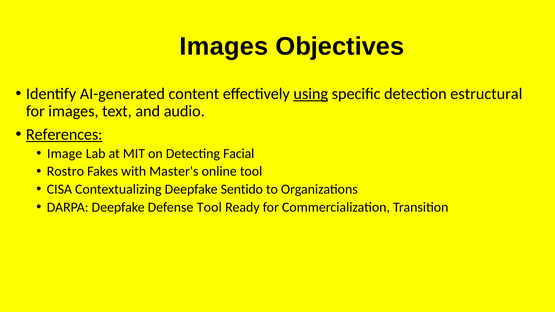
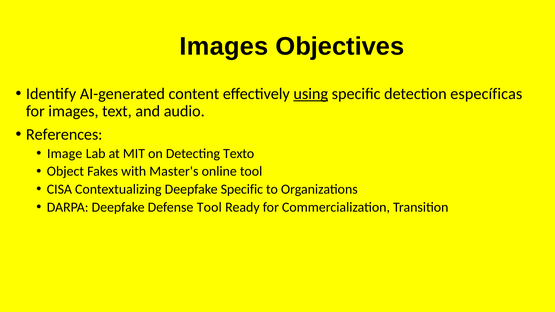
estructural: estructural -> específicas (486, 94)
References underline: present -> none (64, 134)
Facial: Facial -> Texto (239, 154)
Rostro: Rostro -> Object (65, 171)
Deepfake Sentido: Sentido -> Specific (242, 189)
